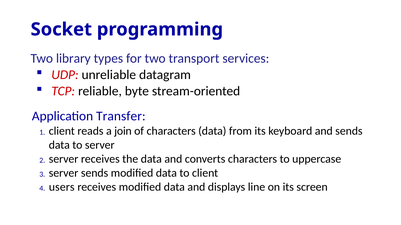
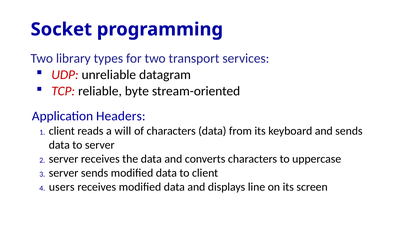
Transfer: Transfer -> Headers (121, 116)
join: join -> will (123, 131)
